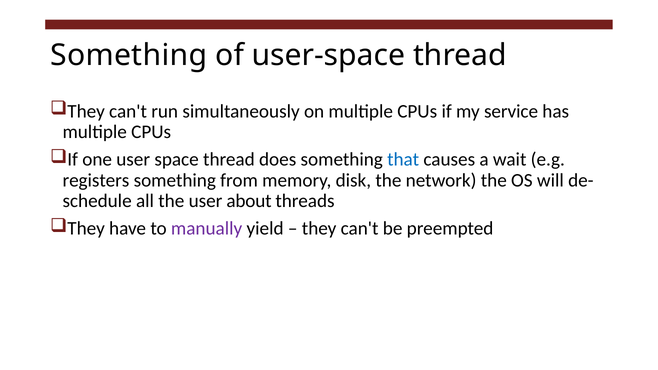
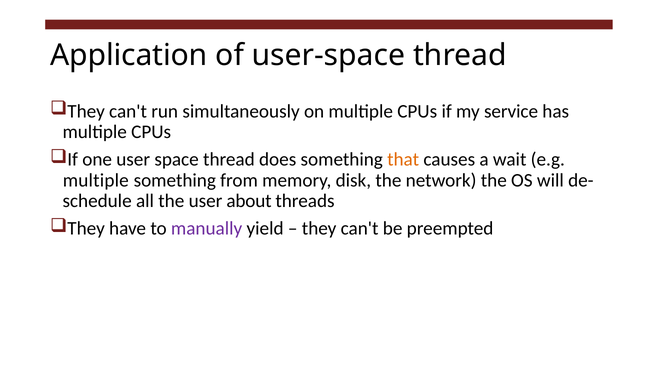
Something: Something -> Application (129, 55)
that colour: blue -> orange (403, 160)
registers: registers -> multiple (96, 180)
